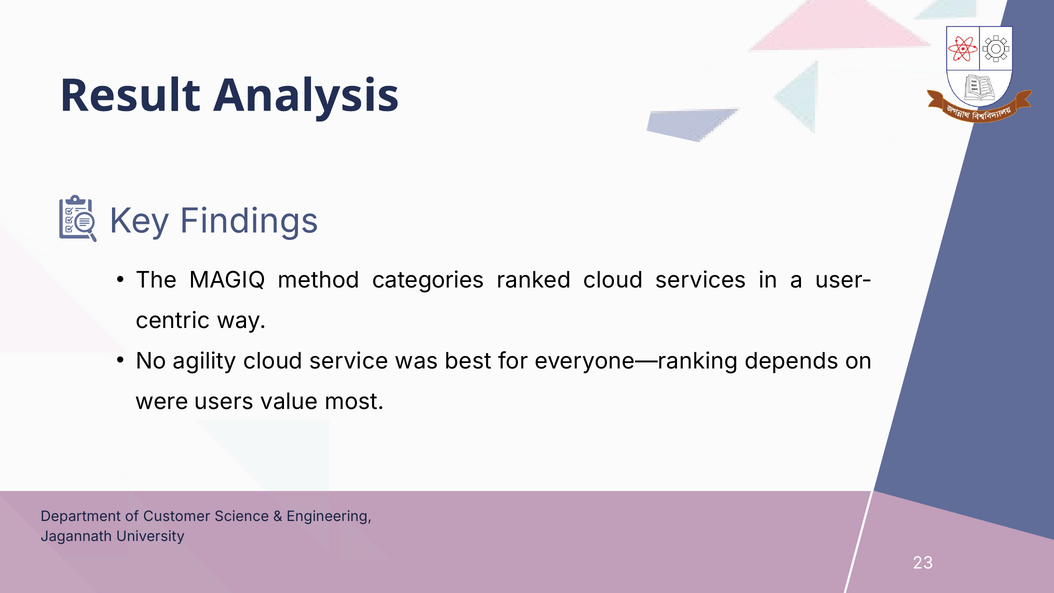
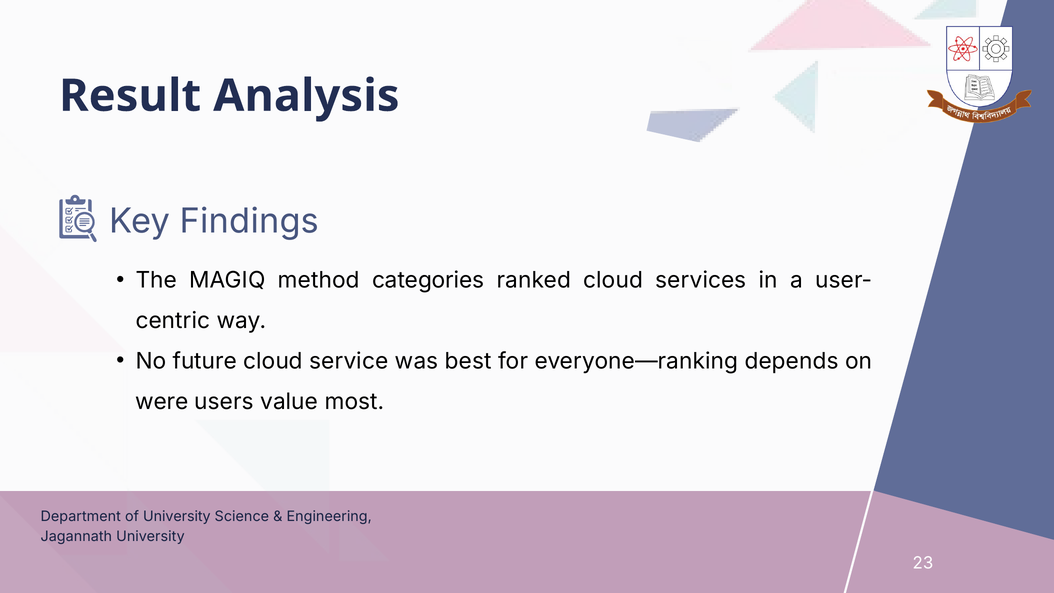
agility: agility -> future (205, 361)
of Customer: Customer -> University (177, 516)
